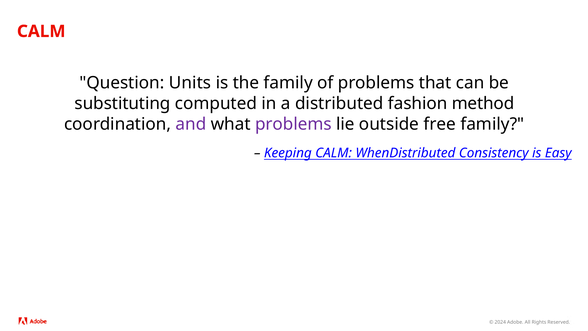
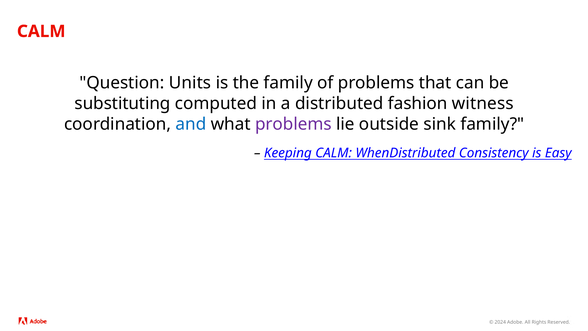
method: method -> witness (483, 103)
and colour: purple -> blue (191, 124)
free: free -> sink (440, 124)
